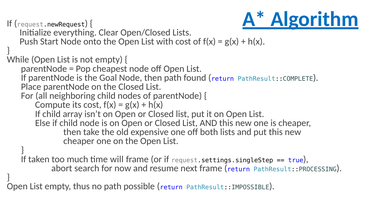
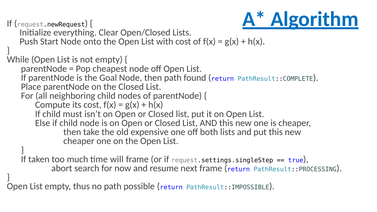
array: array -> must (73, 114)
